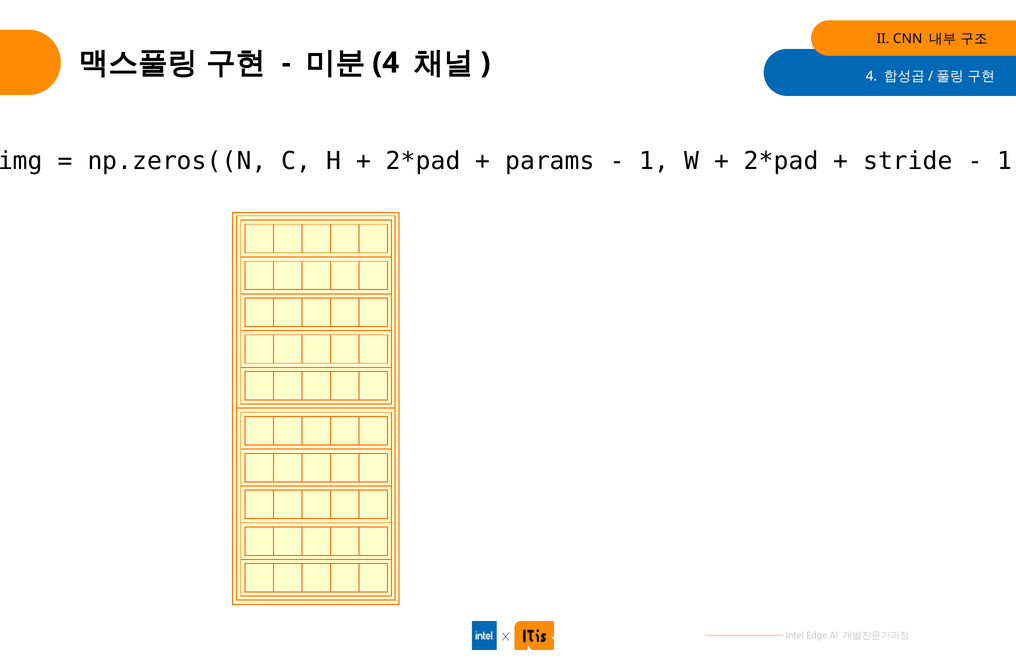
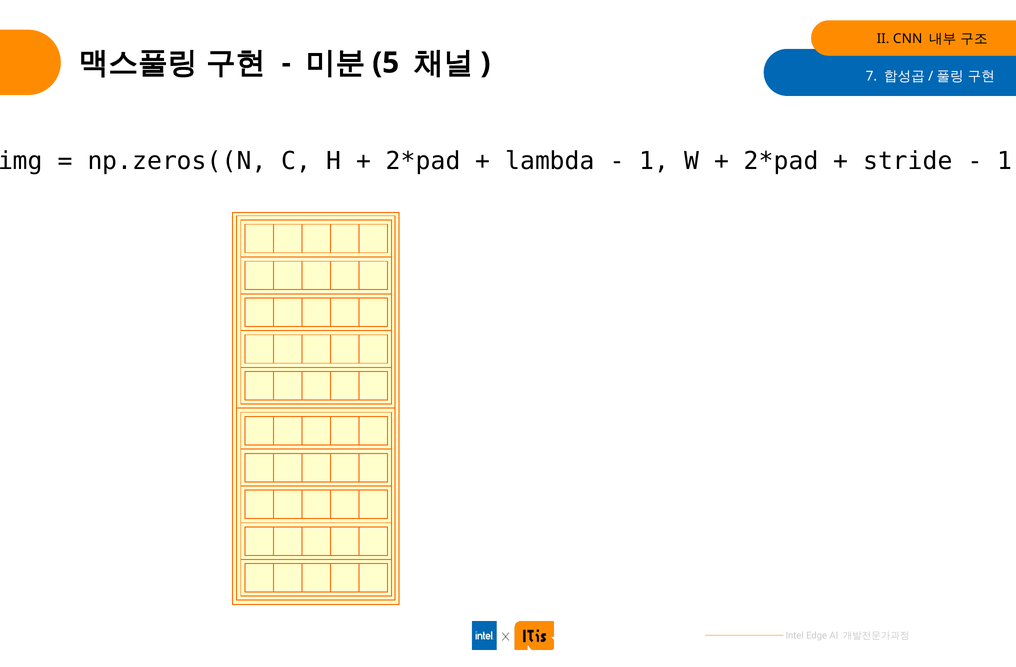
4: 4 -> 5 (386, 63)
4: 4 -> 7 (871, 76)
params: params -> lambda (550, 161)
